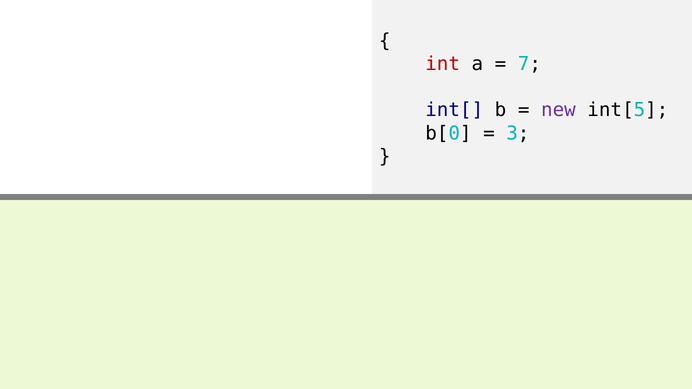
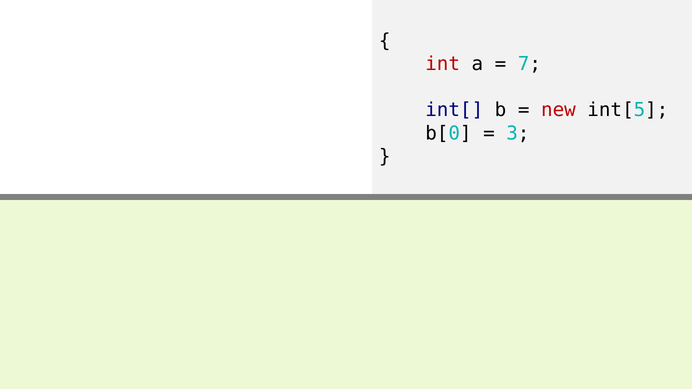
new colour: purple -> red (558, 110)
